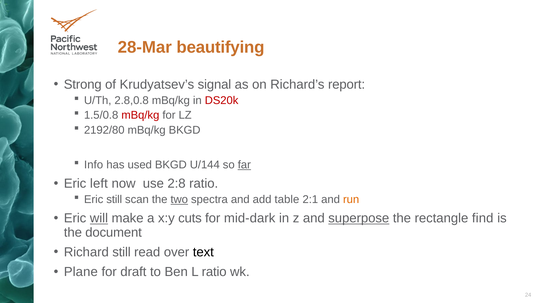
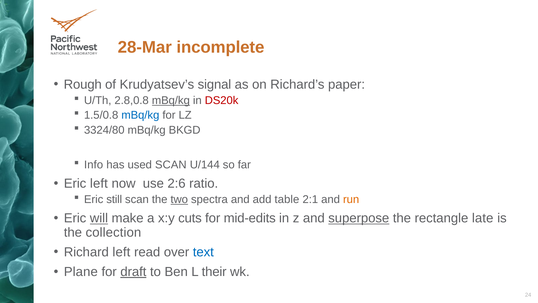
beautifying: beautifying -> incomplete (220, 47)
Strong: Strong -> Rough (83, 84)
report: report -> paper (347, 84)
mBq/kg underline: none -> present (171, 100)
mBq/kg colour: red -> blue (140, 115)
2192/80: 2192/80 -> 3324/80 (104, 130)
used BKGD: BKGD -> SCAN (171, 165)
far underline: present -> none (244, 165)
2:8: 2:8 -> 2:6 (177, 183)
mid-dark: mid-dark -> mid-edits (250, 218)
find: find -> late (483, 218)
document: document -> collection (113, 232)
Richard still: still -> left (121, 252)
text colour: black -> blue (203, 252)
draft underline: none -> present (133, 272)
L ratio: ratio -> their (214, 272)
